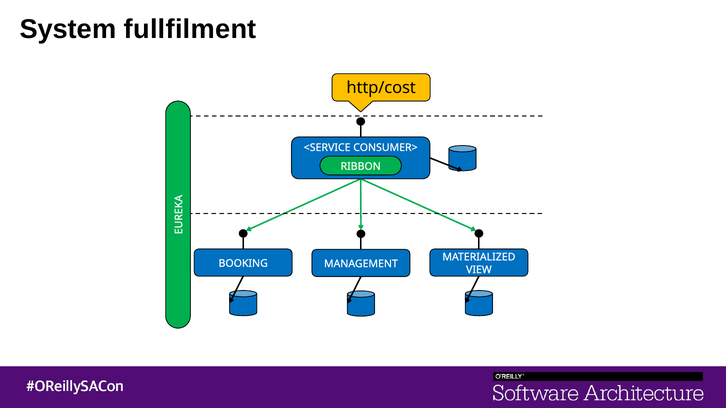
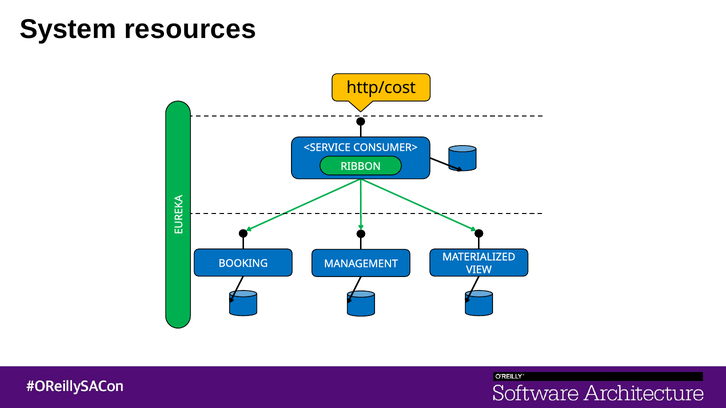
fullfilment: fullfilment -> resources (190, 29)
